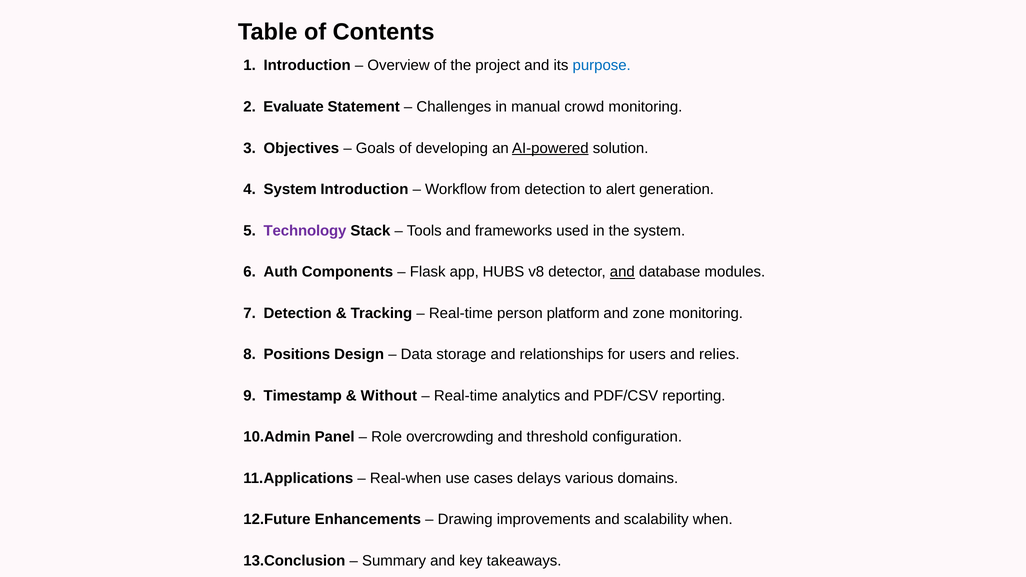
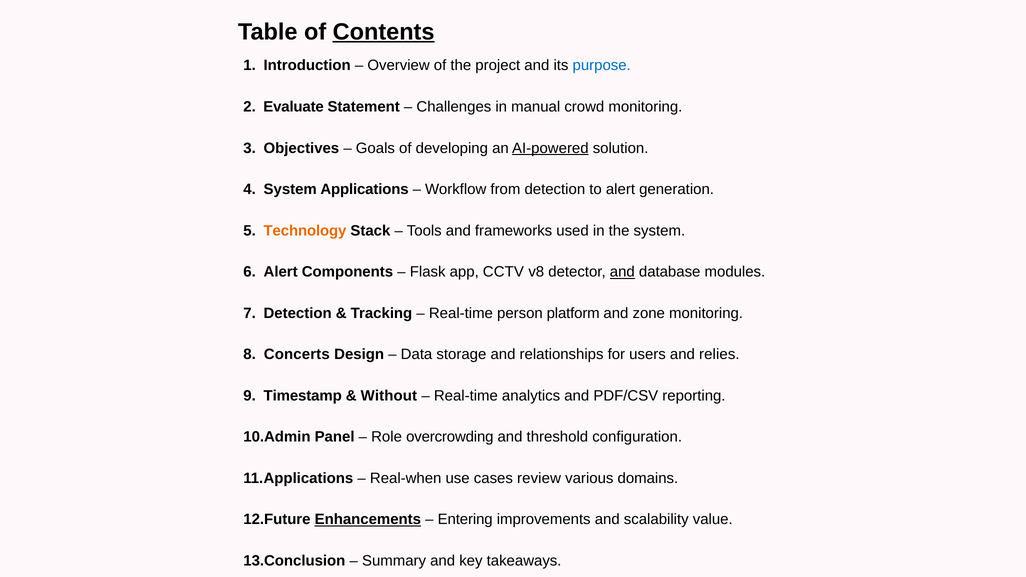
Contents underline: none -> present (384, 32)
System Introduction: Introduction -> Applications (364, 189)
Technology colour: purple -> orange (305, 231)
Auth: Auth -> Alert (281, 272)
HUBS: HUBS -> CCTV (503, 272)
Positions: Positions -> Concerts (297, 355)
delays: delays -> review (539, 478)
Enhancements underline: none -> present (368, 520)
Drawing: Drawing -> Entering (465, 520)
when: when -> value (713, 520)
